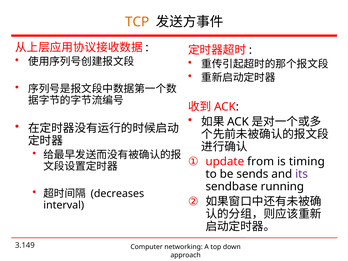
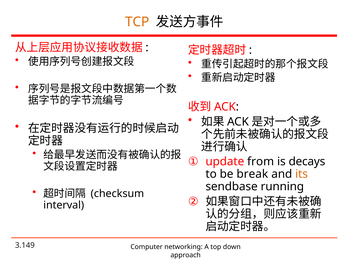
timing: timing -> decays (307, 162)
sends: sends -> break (252, 174)
its colour: purple -> orange (302, 174)
decreases: decreases -> checksum (117, 194)
